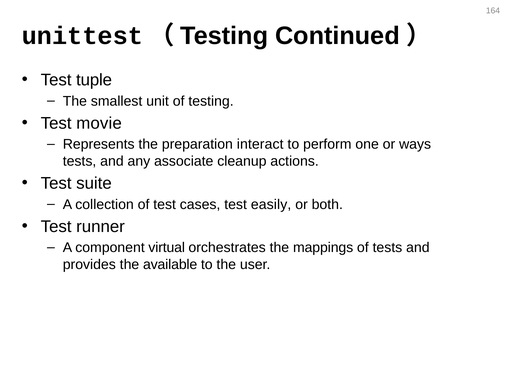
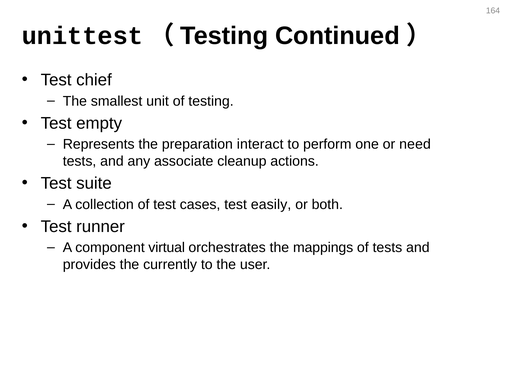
tuple: tuple -> chief (94, 80)
movie: movie -> empty (99, 123)
ways: ways -> need (415, 144)
available: available -> currently (170, 264)
